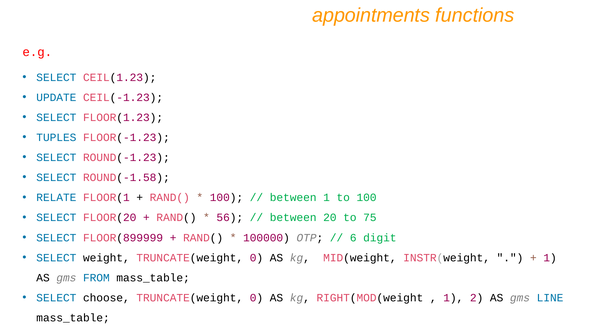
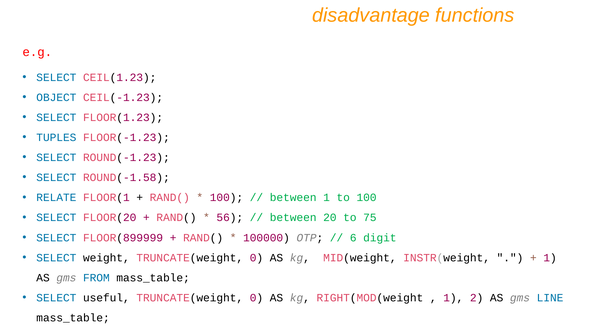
appointments: appointments -> disadvantage (371, 15)
UPDATE: UPDATE -> OBJECT (56, 97)
choose: choose -> useful (106, 297)
